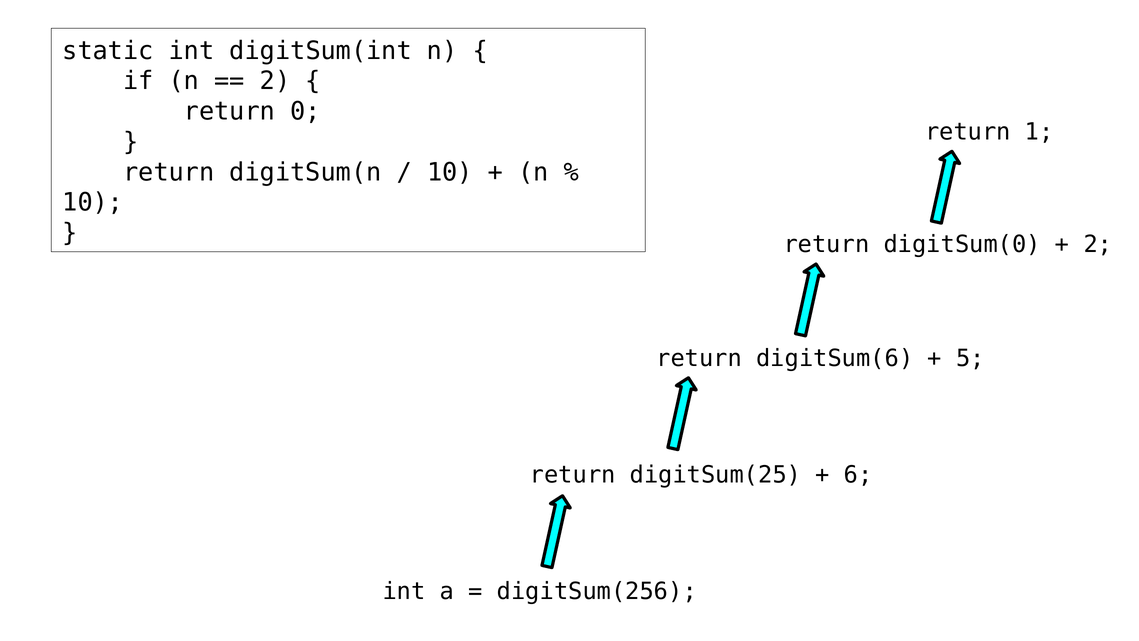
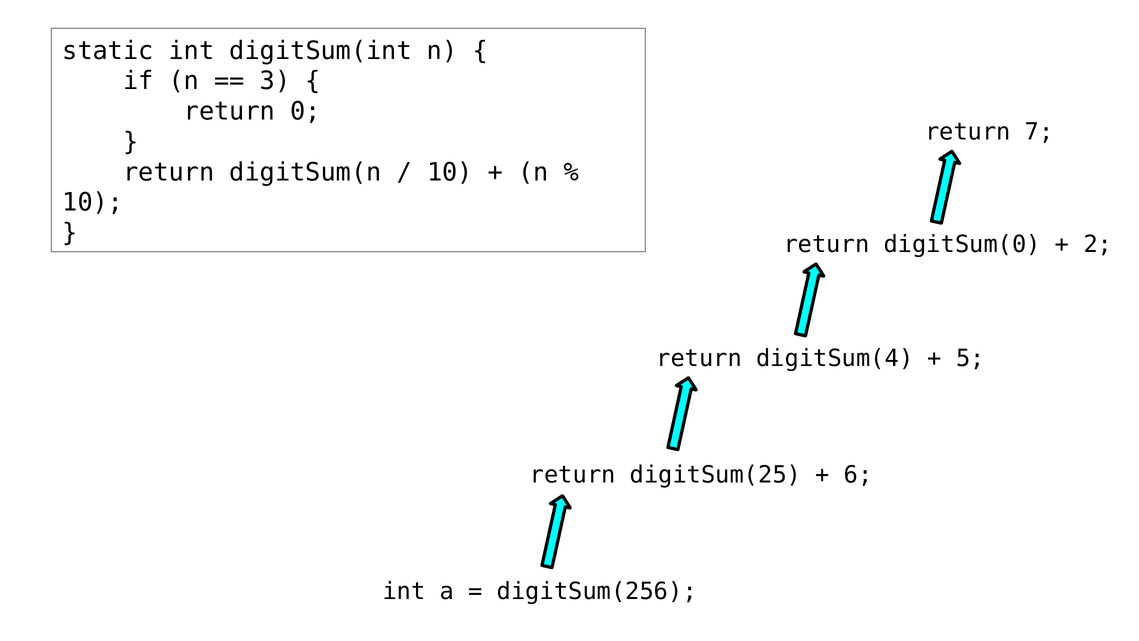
2: 2 -> 3 (275, 81)
1: 1 -> 7 (1039, 132)
digitSum(6: digitSum(6 -> digitSum(4 (835, 358)
